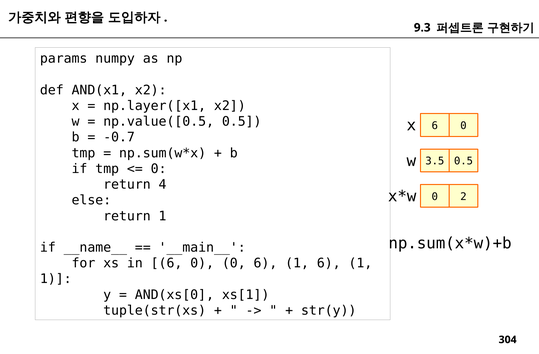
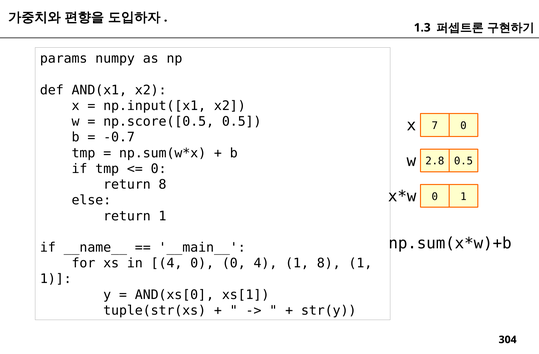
9.3: 9.3 -> 1.3 (422, 28)
np.layer([x1: np.layer([x1 -> np.input([x1 (155, 106)
np.value([0.5: np.value([0.5 -> np.score([0.5 (159, 122)
x 6: 6 -> 7 (435, 126)
3.5: 3.5 -> 2.8 (435, 161)
return 4: 4 -> 8 (163, 185)
0 2: 2 -> 1 (463, 197)
in 6: 6 -> 4 (167, 263)
0 6: 6 -> 4 (265, 263)
1 6: 6 -> 8 (329, 263)
